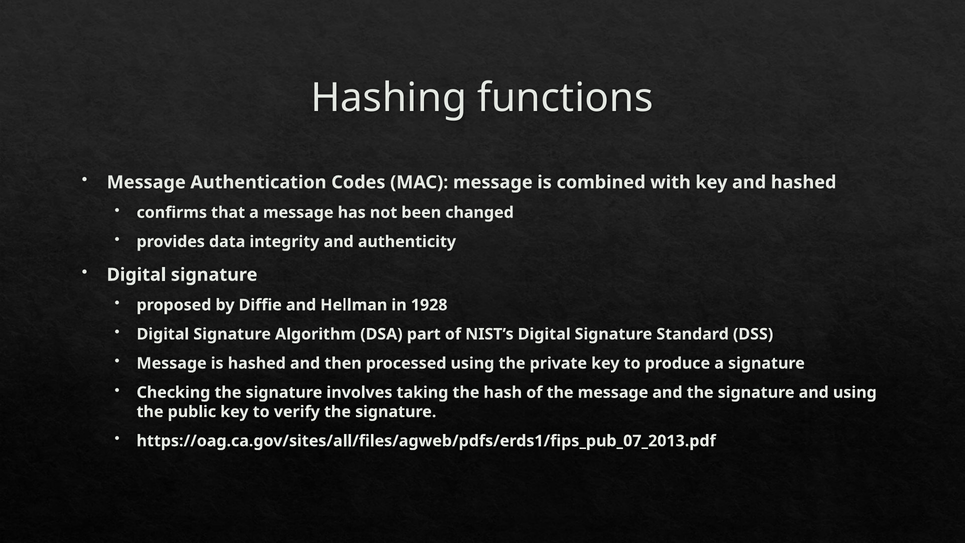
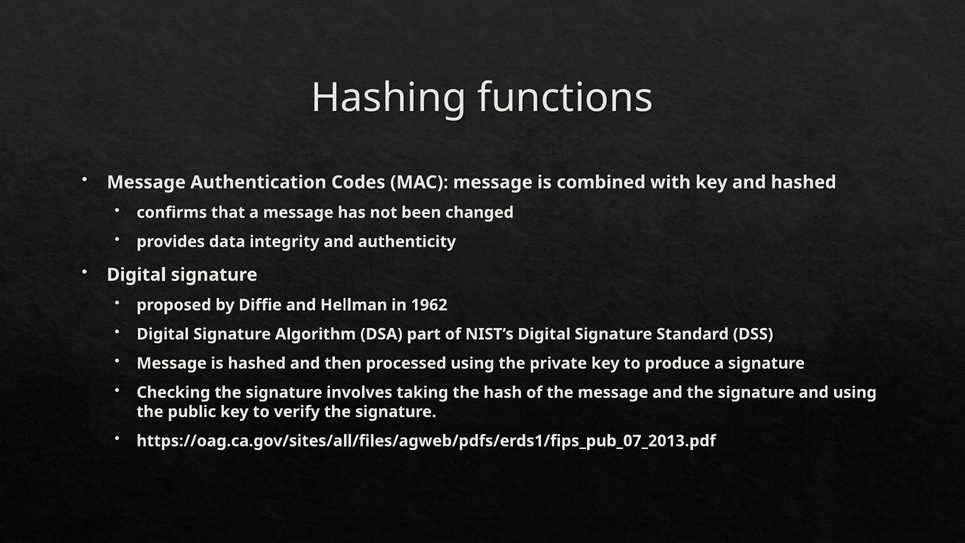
1928: 1928 -> 1962 (429, 305)
